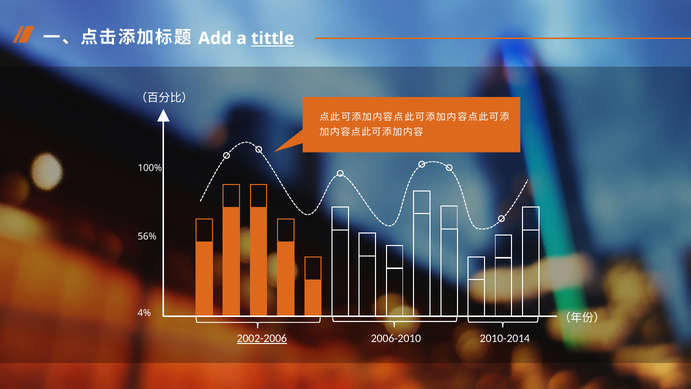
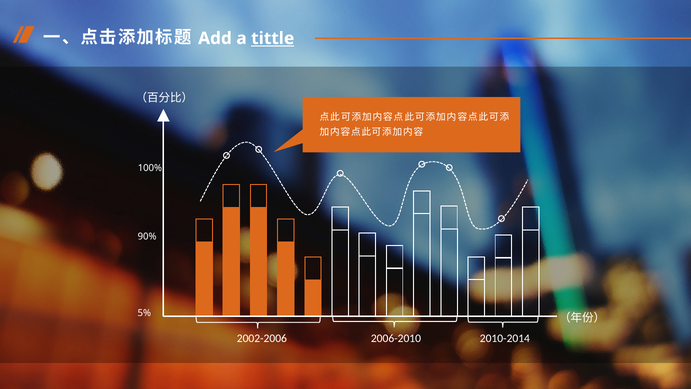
56%: 56% -> 90% (147, 236)
4%: 4% -> 5% (144, 313)
2002-2006 underline: present -> none (262, 338)
